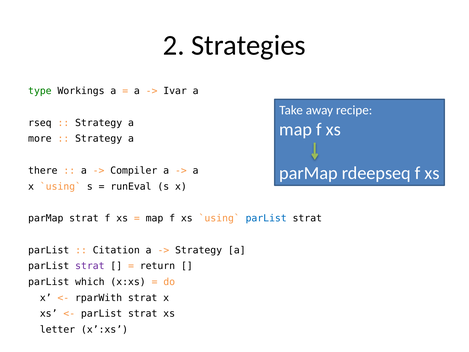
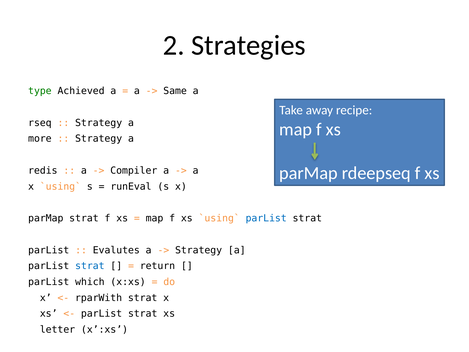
Workings: Workings -> Achieved (81, 91)
Ivar: Ivar -> Same (175, 91)
there: there -> redis (43, 170)
Citation: Citation -> Evalutes (116, 250)
strat colour: purple -> blue (90, 266)
